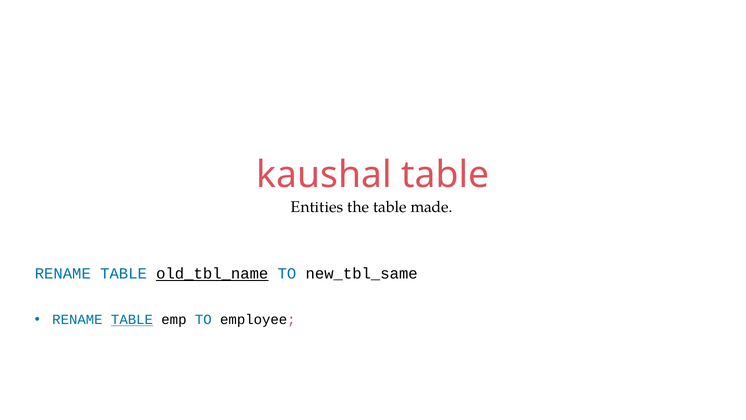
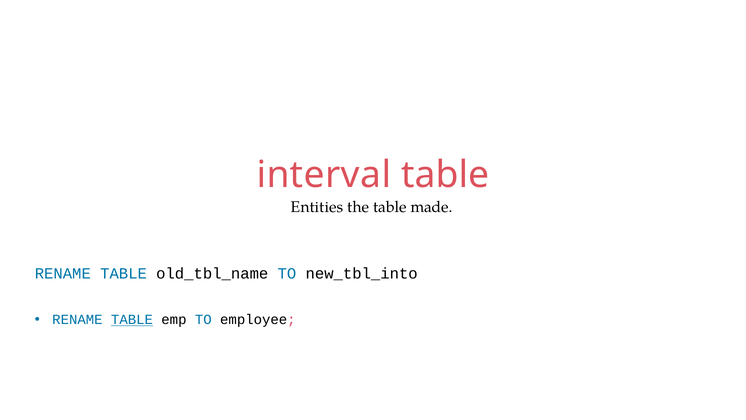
kaushal: kaushal -> interval (324, 175)
old_tbl_name underline: present -> none (212, 274)
new_tbl_same: new_tbl_same -> new_tbl_into (362, 274)
